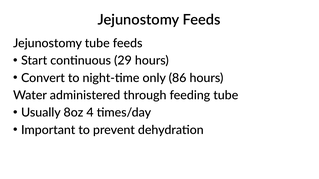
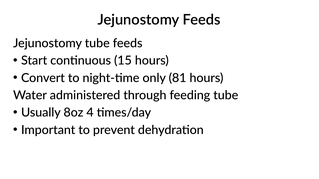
29: 29 -> 15 (123, 61)
86: 86 -> 81 (178, 78)
